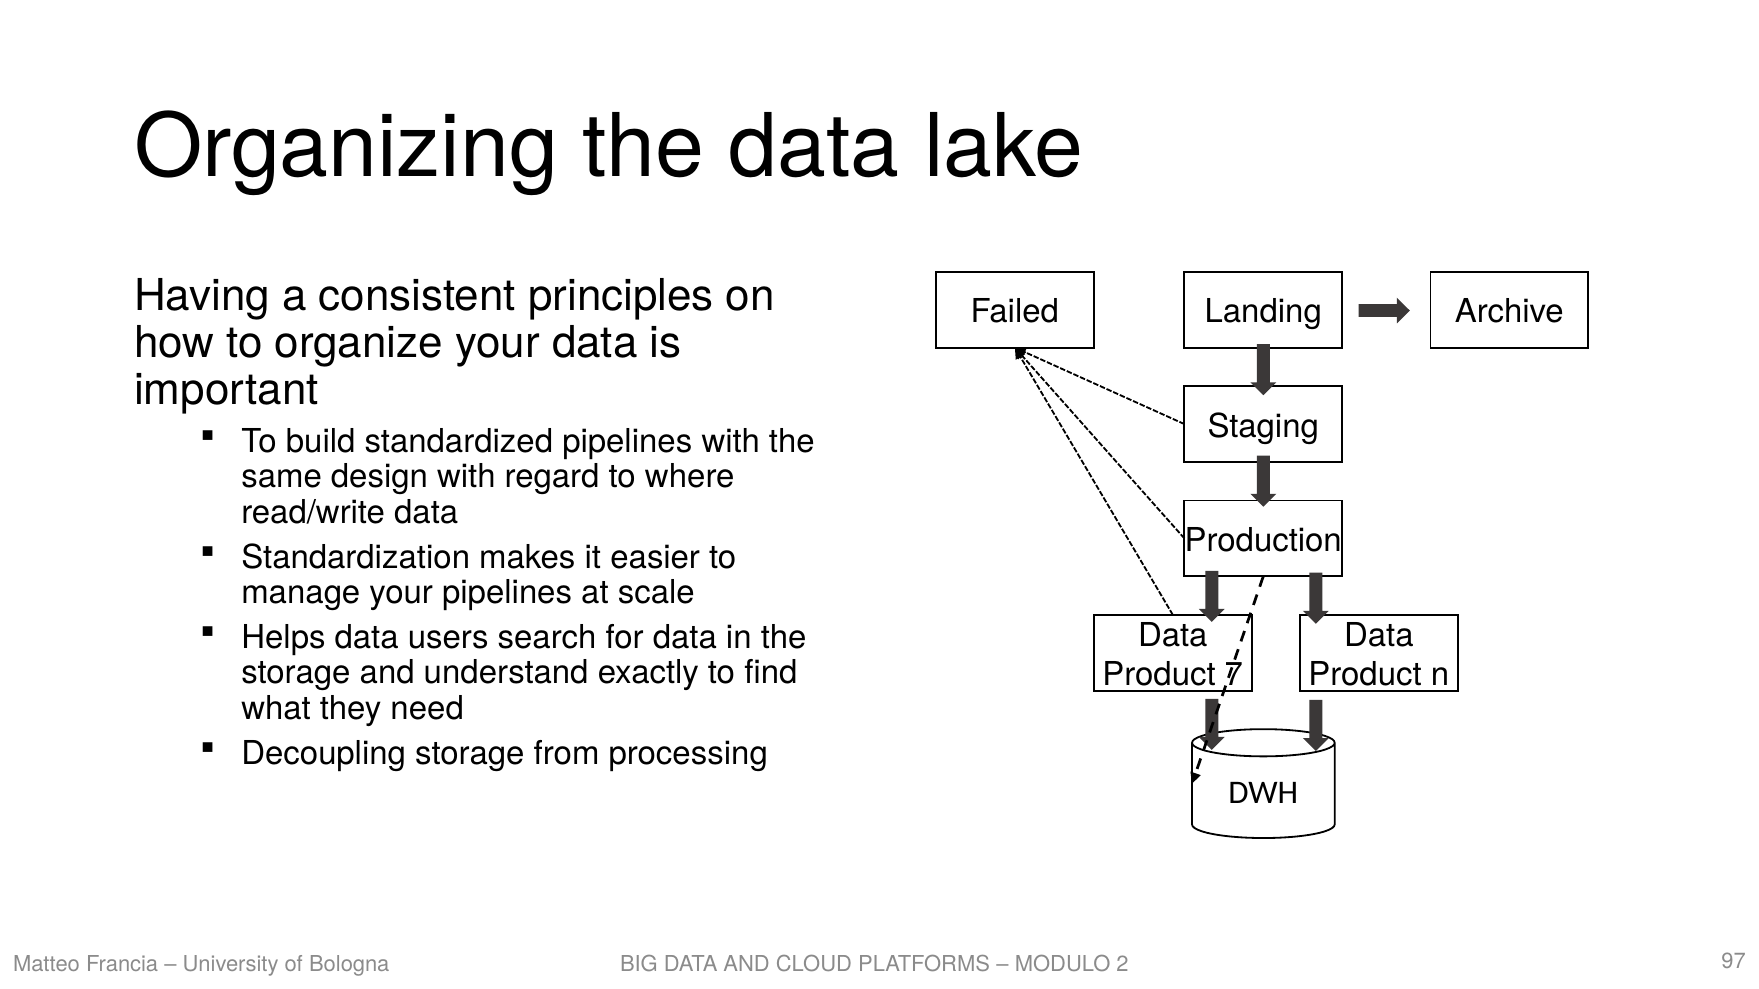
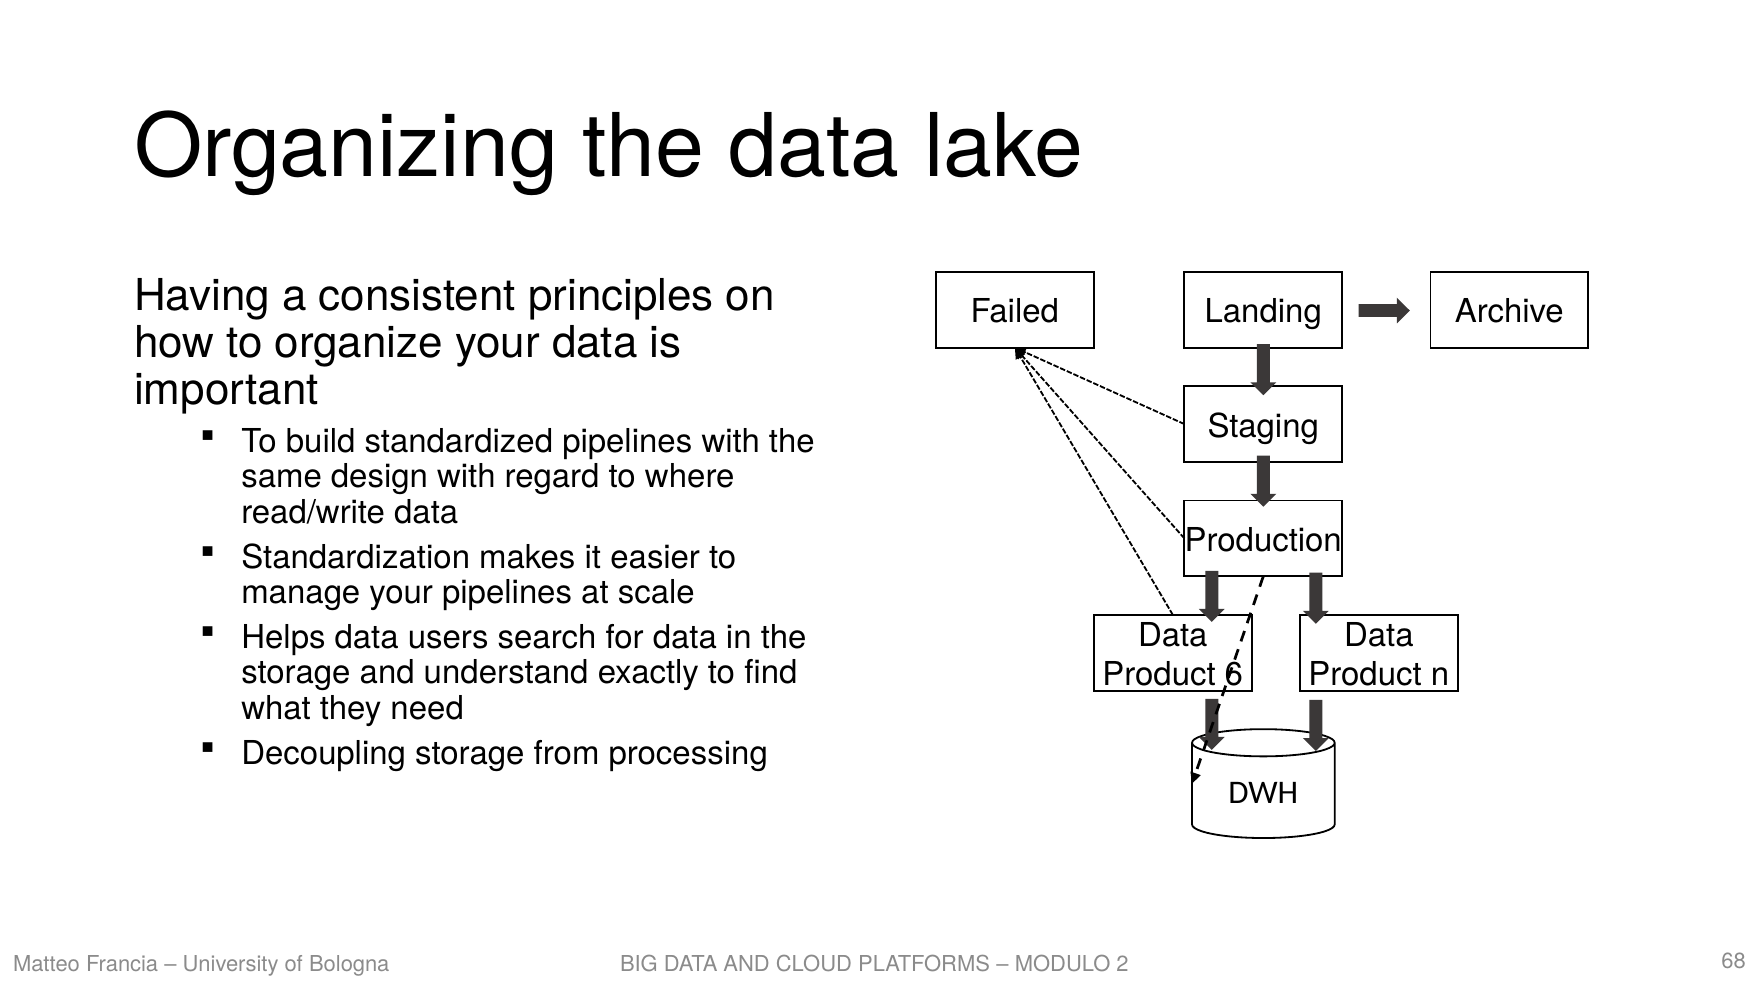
7: 7 -> 6 (1234, 675)
97: 97 -> 68 (1734, 962)
